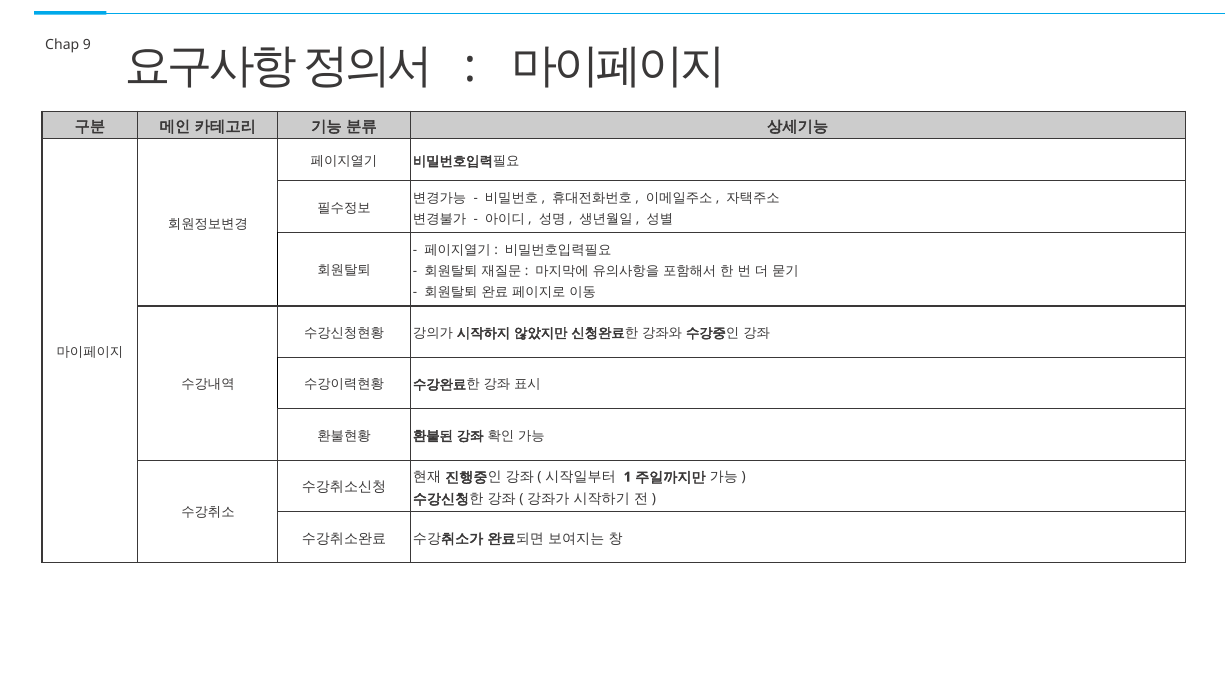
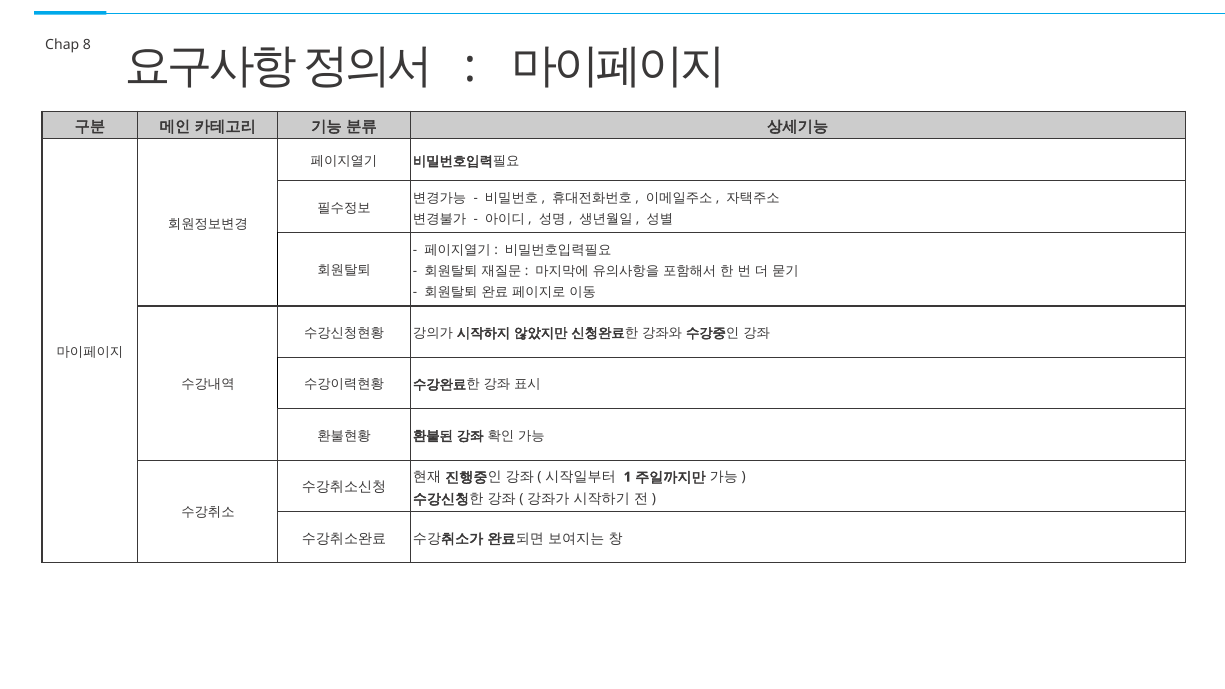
9: 9 -> 8 (87, 45)
